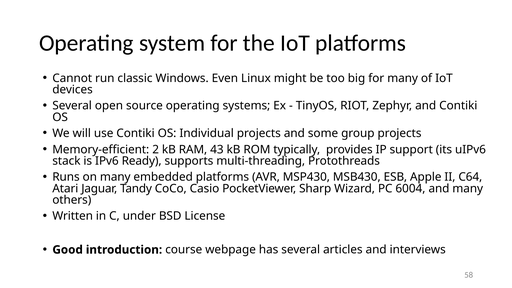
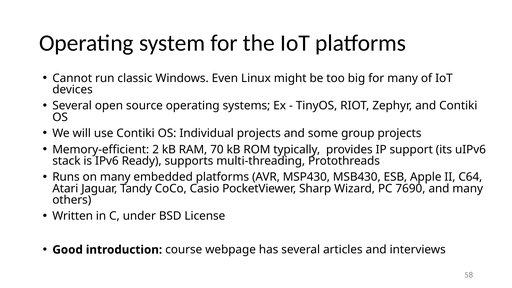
43: 43 -> 70 (217, 150)
6004: 6004 -> 7690 (410, 189)
